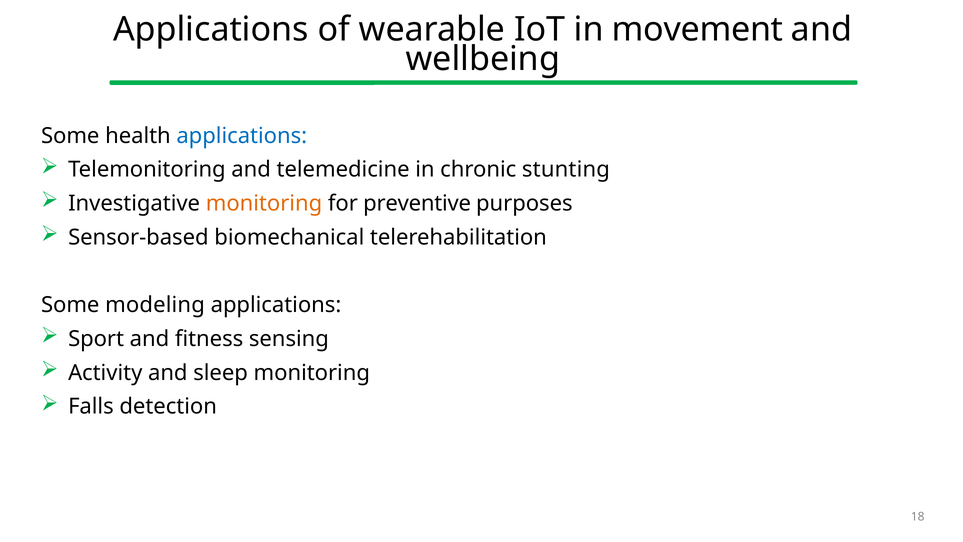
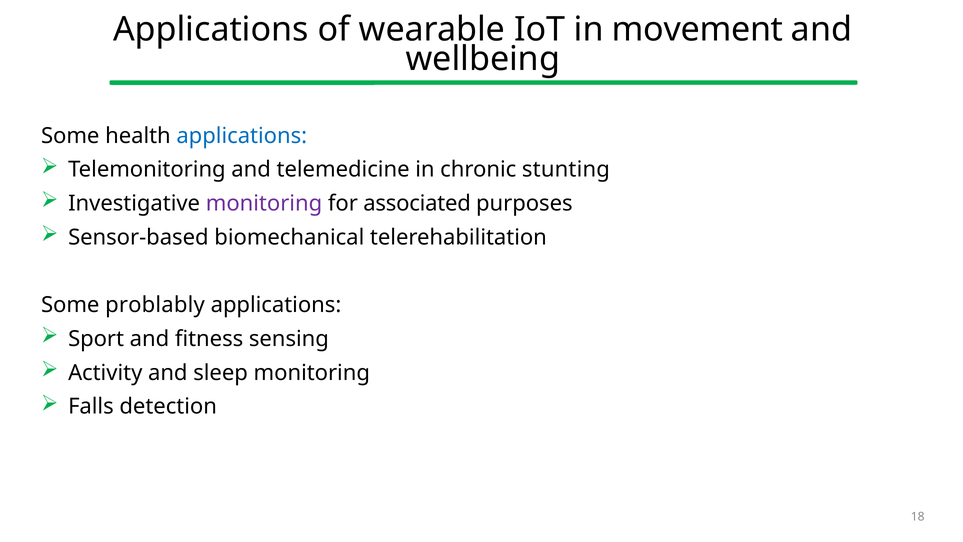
monitoring colour: orange -> purple (264, 203)
preventive: preventive -> associated (417, 203)
modeling: modeling -> problably (155, 305)
